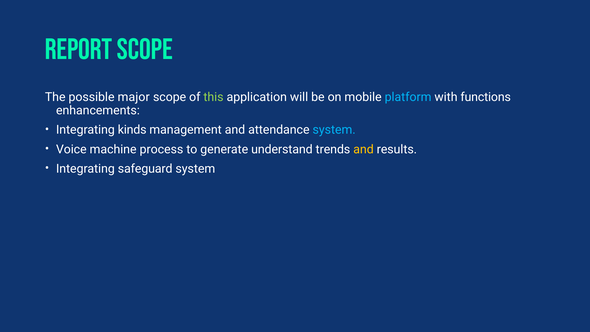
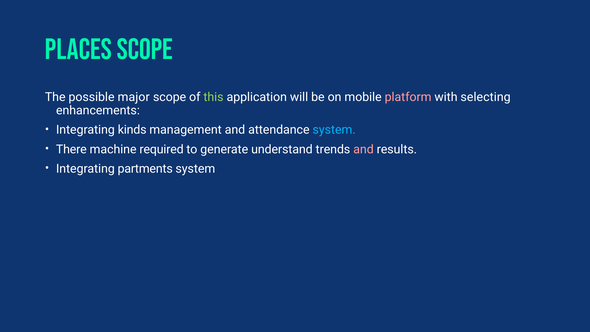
Report: Report -> Places (78, 50)
platform colour: light blue -> pink (408, 97)
functions: functions -> selecting (486, 97)
Voice: Voice -> There (71, 149)
process: process -> required (162, 149)
and colour: yellow -> pink (364, 149)
safeguard: safeguard -> partments (145, 169)
